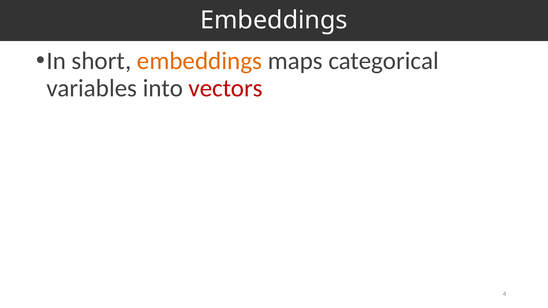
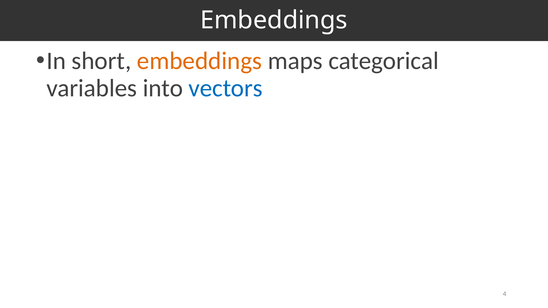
vectors colour: red -> blue (226, 88)
